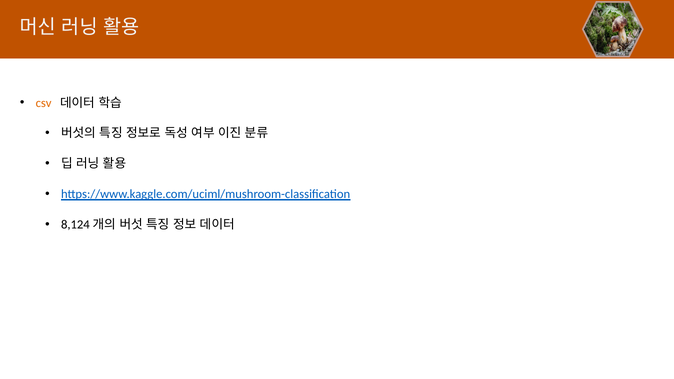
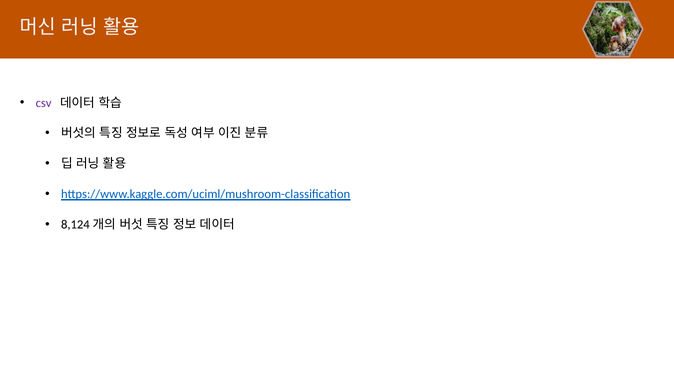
csv colour: orange -> purple (44, 103)
